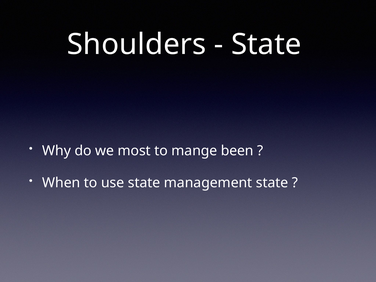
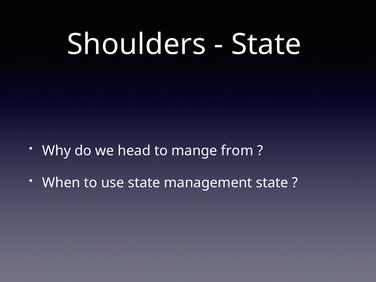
most: most -> head (134, 151)
been: been -> from (237, 151)
